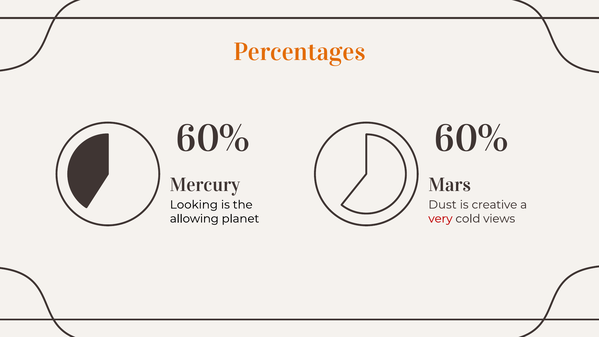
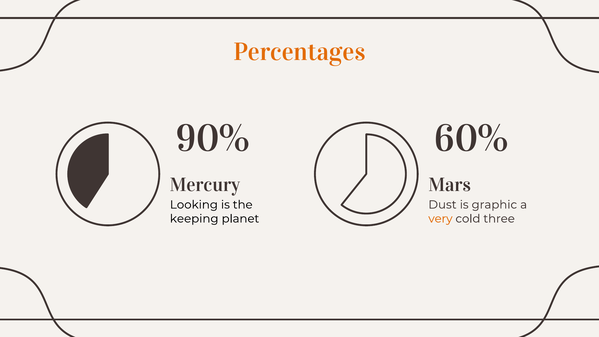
60%: 60% -> 90% (212, 138)
creative: creative -> graphic (494, 205)
allowing: allowing -> keeping (194, 219)
very colour: red -> orange (440, 219)
views: views -> three (499, 219)
